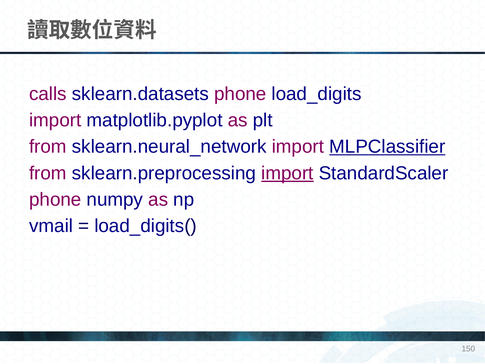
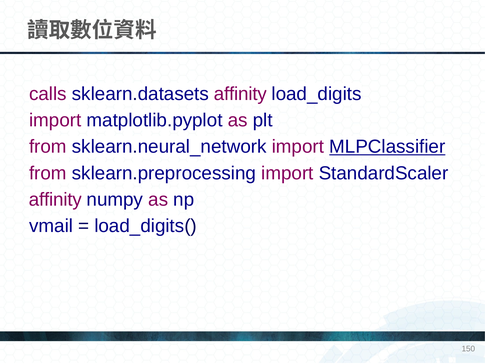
sklearn.datasets phone: phone -> affinity (240, 94)
import underline: present -> none (287, 173)
phone: phone -> affinity (55, 199)
